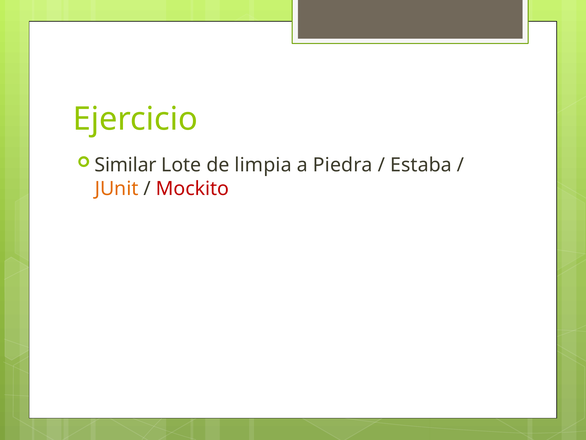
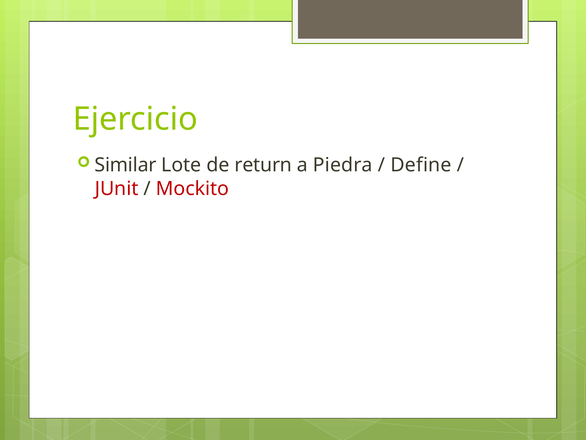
limpia: limpia -> return (263, 165)
Estaba: Estaba -> Define (421, 165)
JUnit colour: orange -> red (117, 188)
